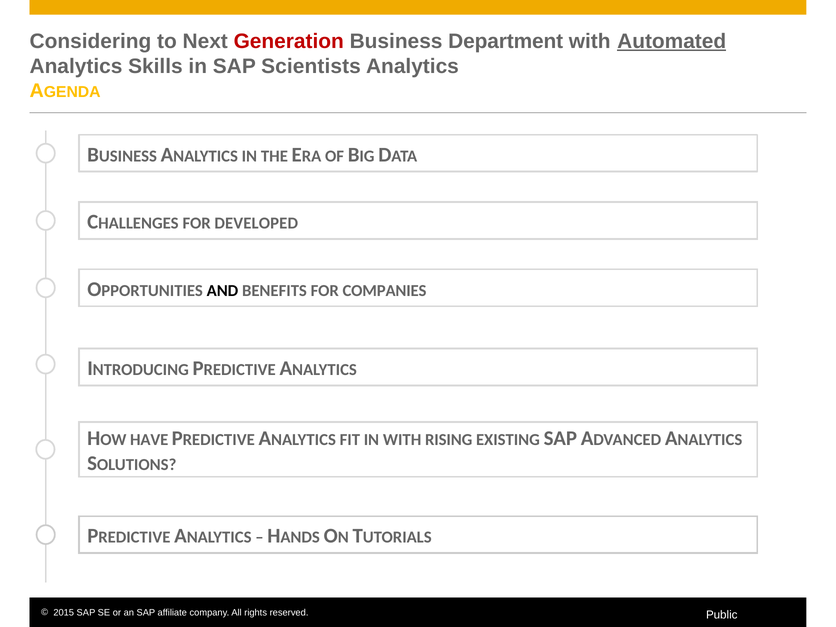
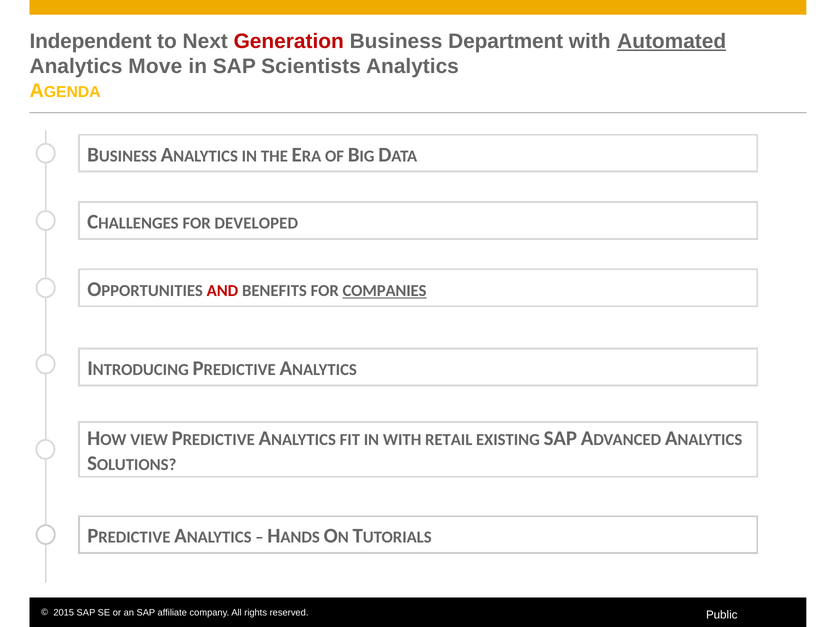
Considering: Considering -> Independent (91, 41)
Skills: Skills -> Move (155, 66)
AND colour: black -> red (222, 291)
COMPANIES underline: none -> present (384, 291)
HAVE: HAVE -> VIEW (149, 440)
RISING: RISING -> RETAIL (449, 440)
